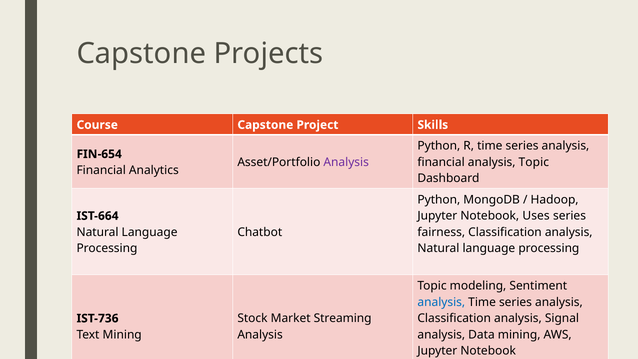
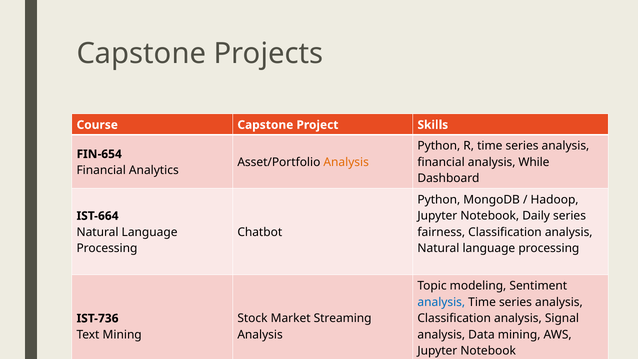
Analysis colour: purple -> orange (346, 162)
financial analysis Topic: Topic -> While (534, 162)
Uses: Uses -> Daily (536, 216)
